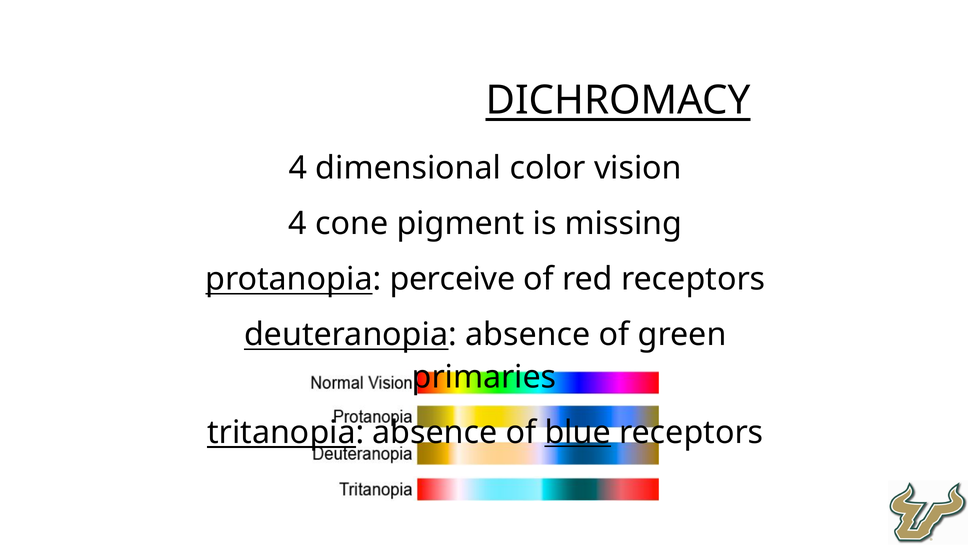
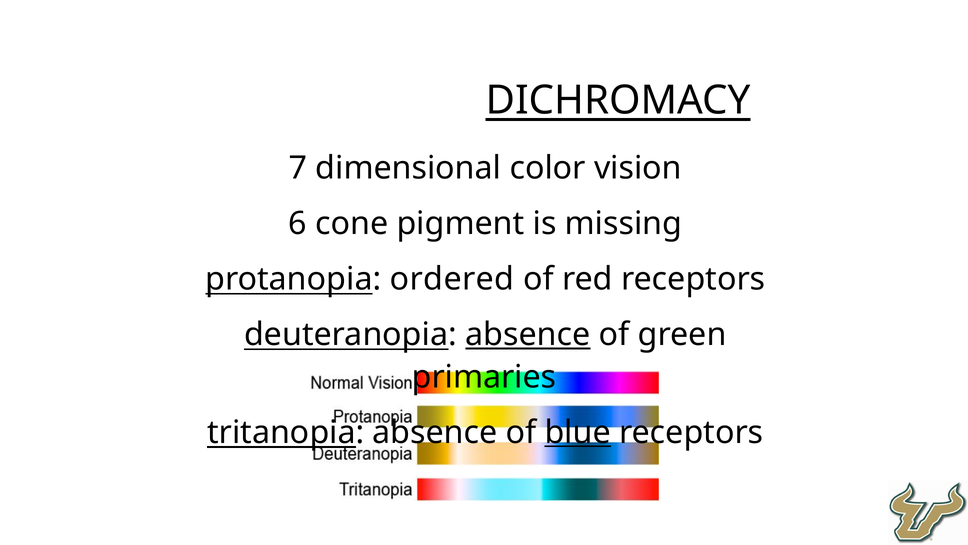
4: 4 -> 7 (298, 168)
4: 4 -> 6 (298, 223)
perceive: perceive -> ordered (452, 279)
absence underline: none -> present (528, 334)
